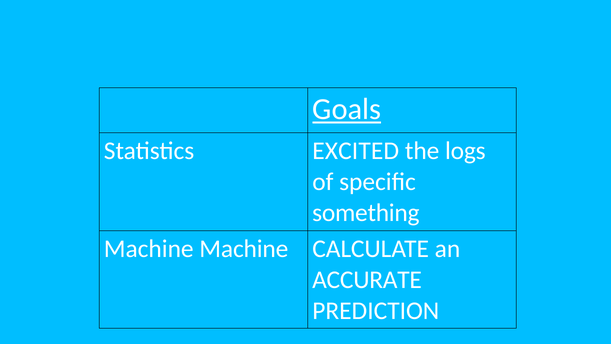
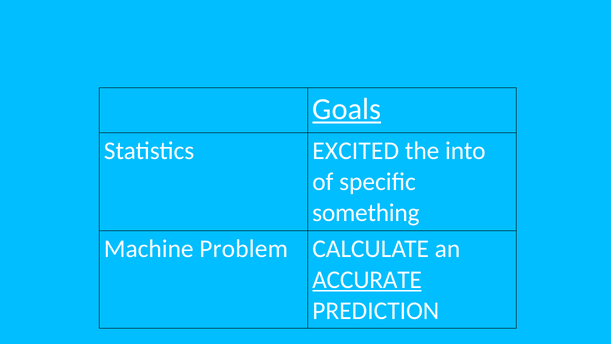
logs: logs -> into (465, 151)
Machine Machine: Machine -> Problem (244, 249)
ACCURATE underline: none -> present (367, 280)
